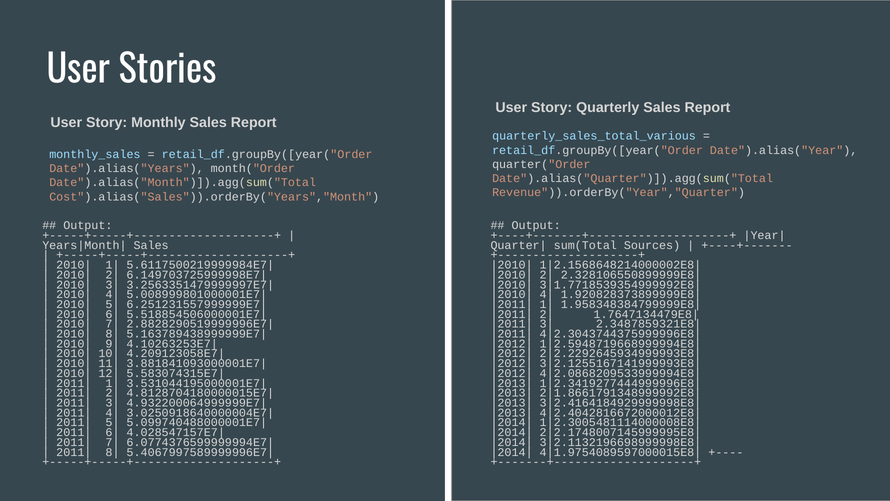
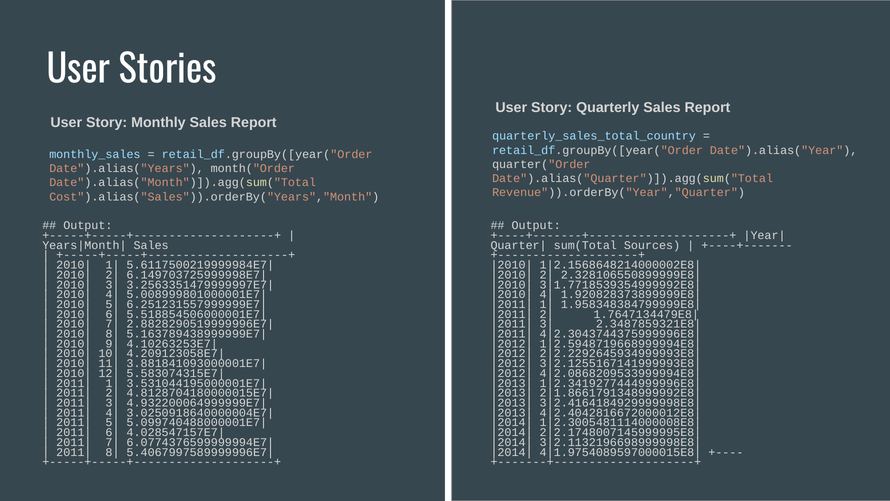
quarterly_sales_total_various: quarterly_sales_total_various -> quarterly_sales_total_country (594, 136)
